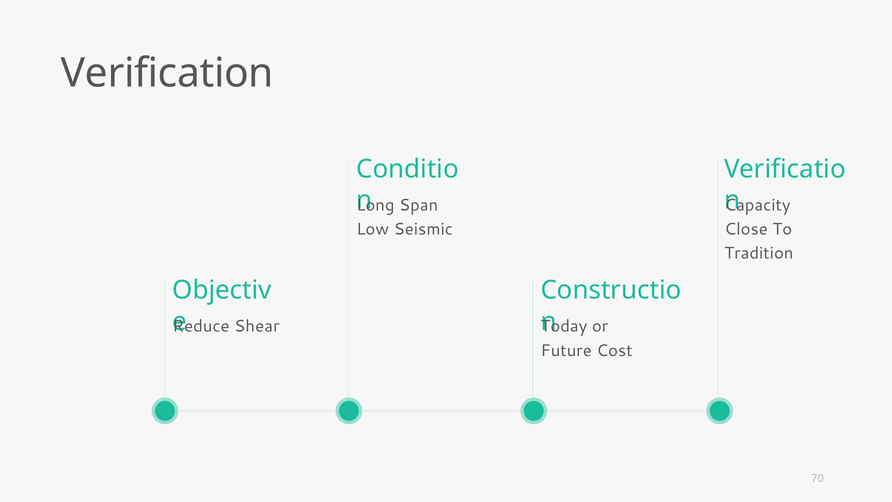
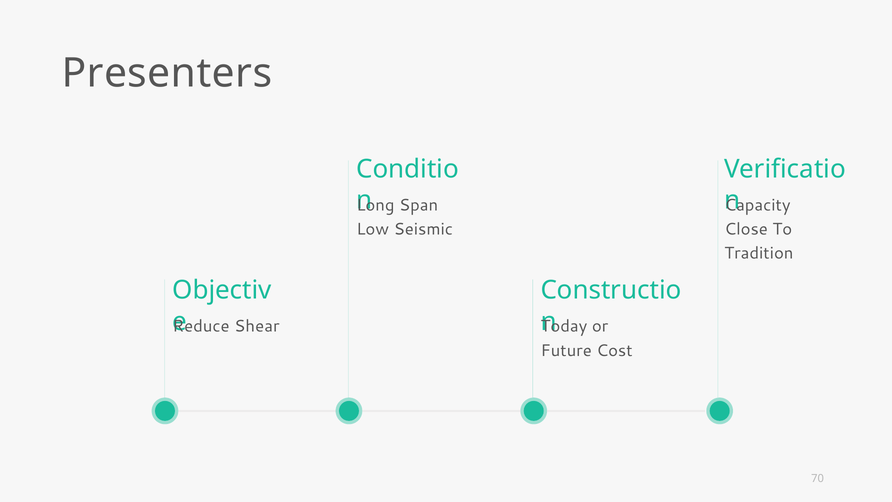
Verification: Verification -> Presenters (167, 73)
